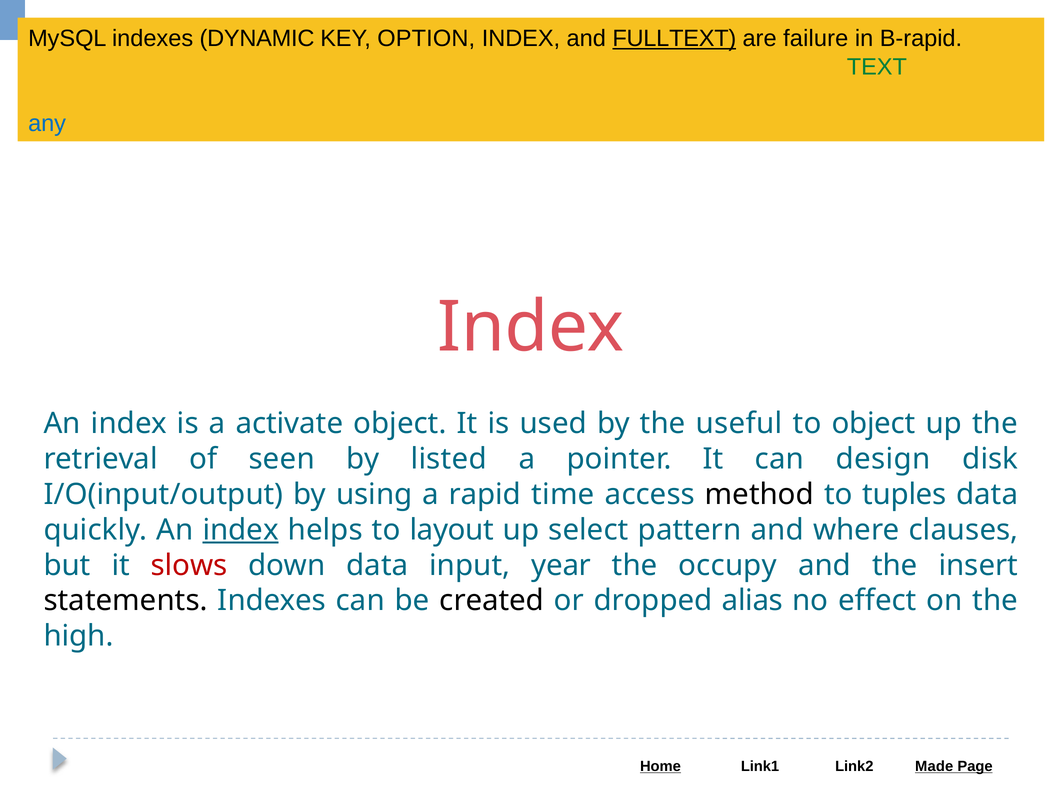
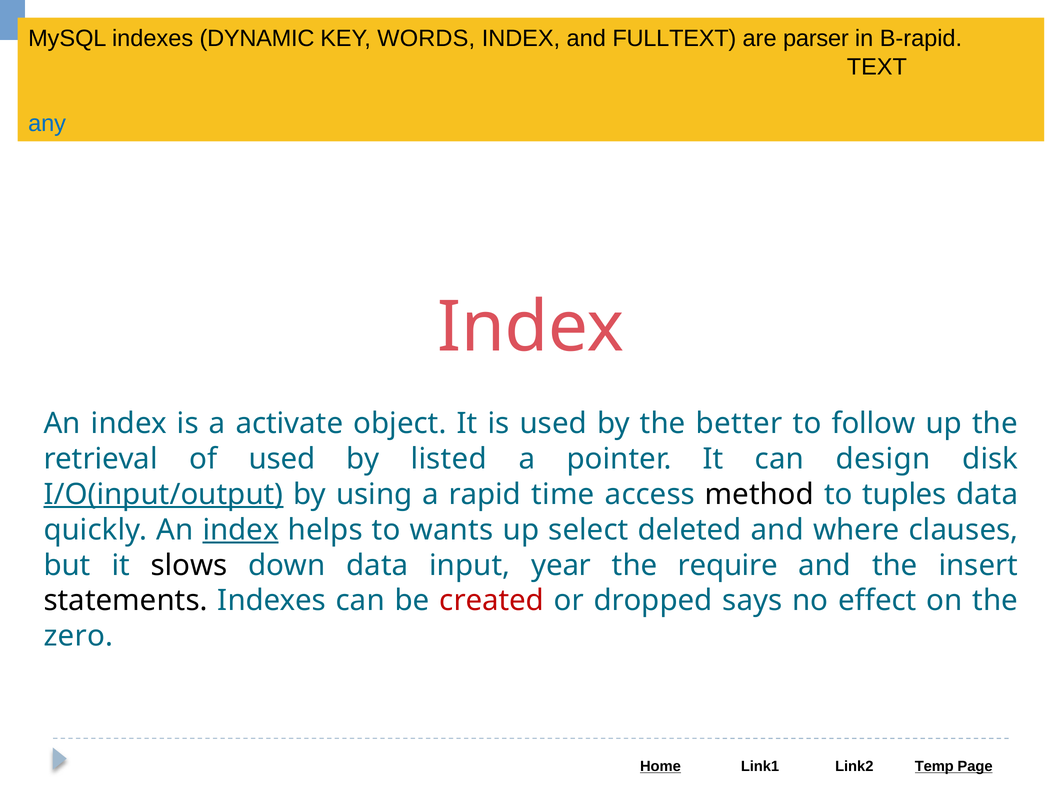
KEY OPTION: OPTION -> WORDS (426, 39)
FULLTEXT underline: present -> none (674, 39)
failure: failure -> parser (816, 39)
TEXT colour: green -> black (877, 67)
useful: useful -> better (739, 423)
to object: object -> follow (873, 423)
of seen: seen -> used (282, 459)
I/O(input/output underline: none -> present (163, 494)
layout: layout -> wants (452, 529)
pattern: pattern -> deleted (690, 529)
slows colour: red -> black (189, 565)
occupy: occupy -> require (728, 565)
created colour: black -> red (492, 600)
alias: alias -> says (752, 600)
high: high -> zero (78, 636)
Made: Made -> Temp (934, 766)
